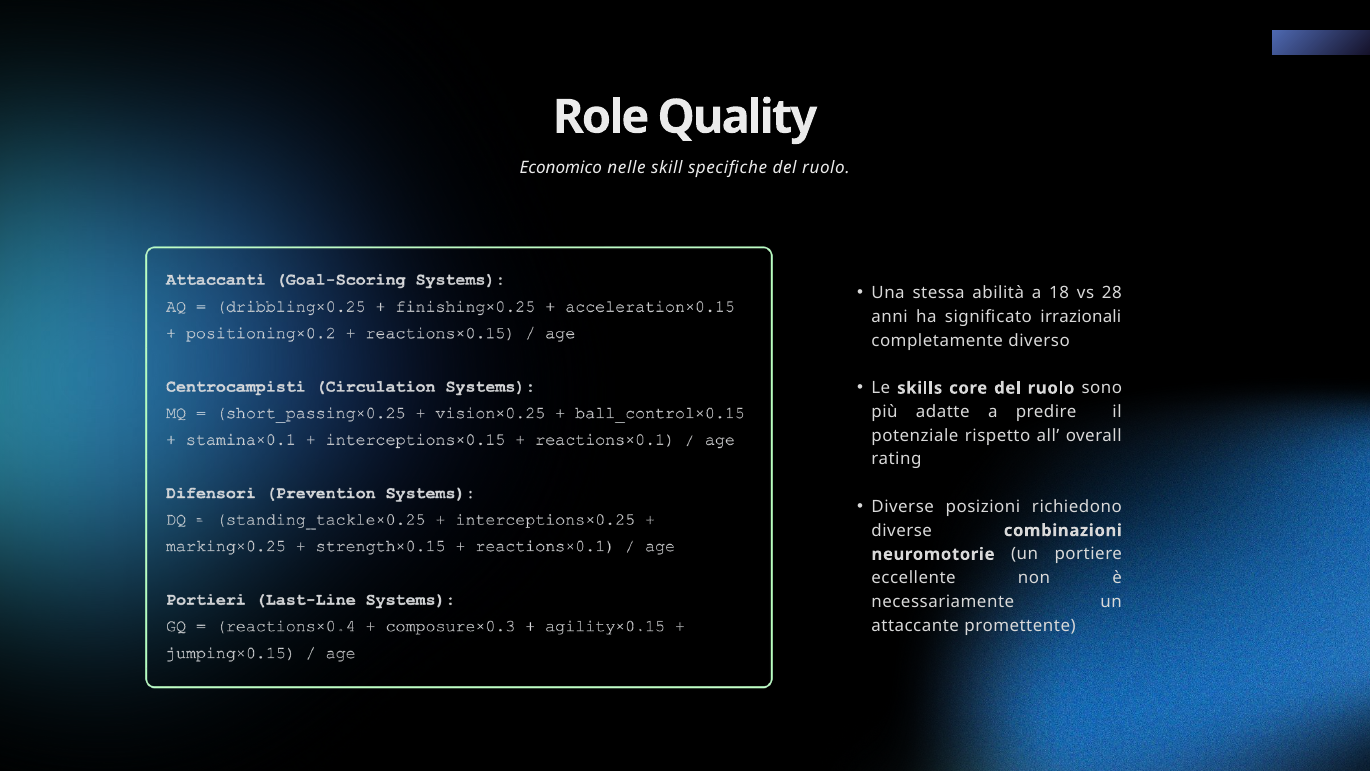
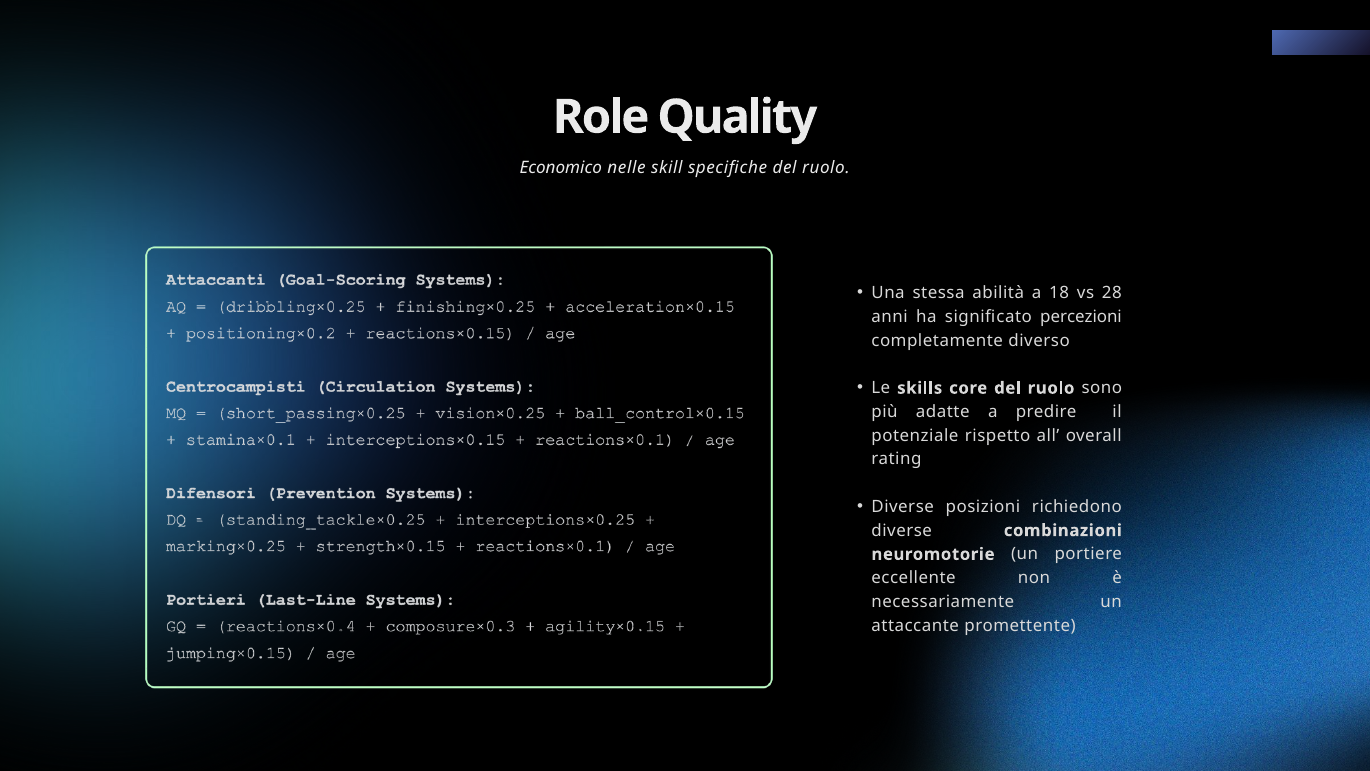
irrazionali: irrazionali -> percezioni (1081, 317)
